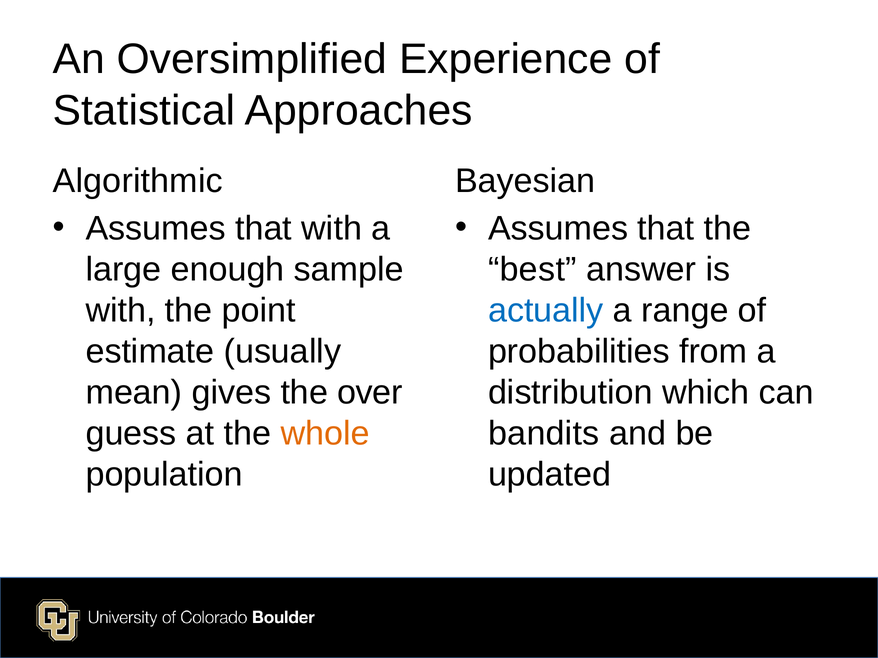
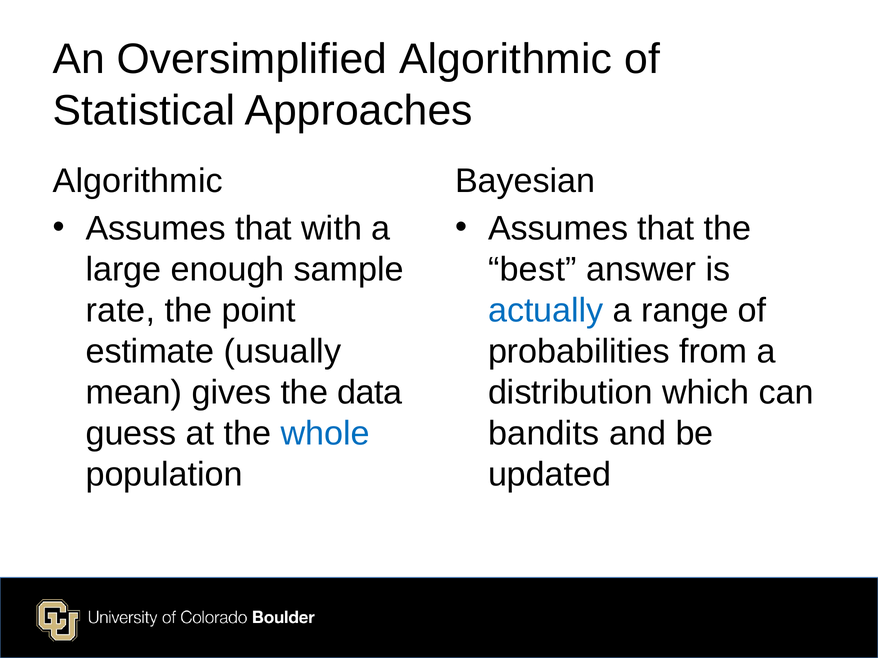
Oversimplified Experience: Experience -> Algorithmic (506, 59)
with: with -> rate (120, 311)
over: over -> data (370, 393)
whole colour: orange -> blue (325, 434)
